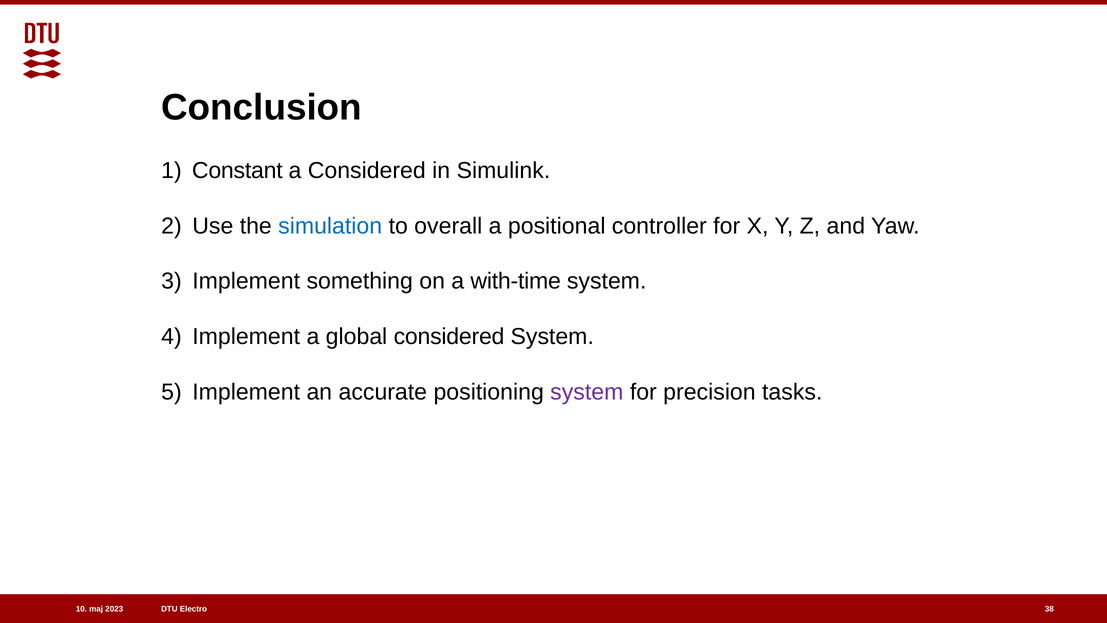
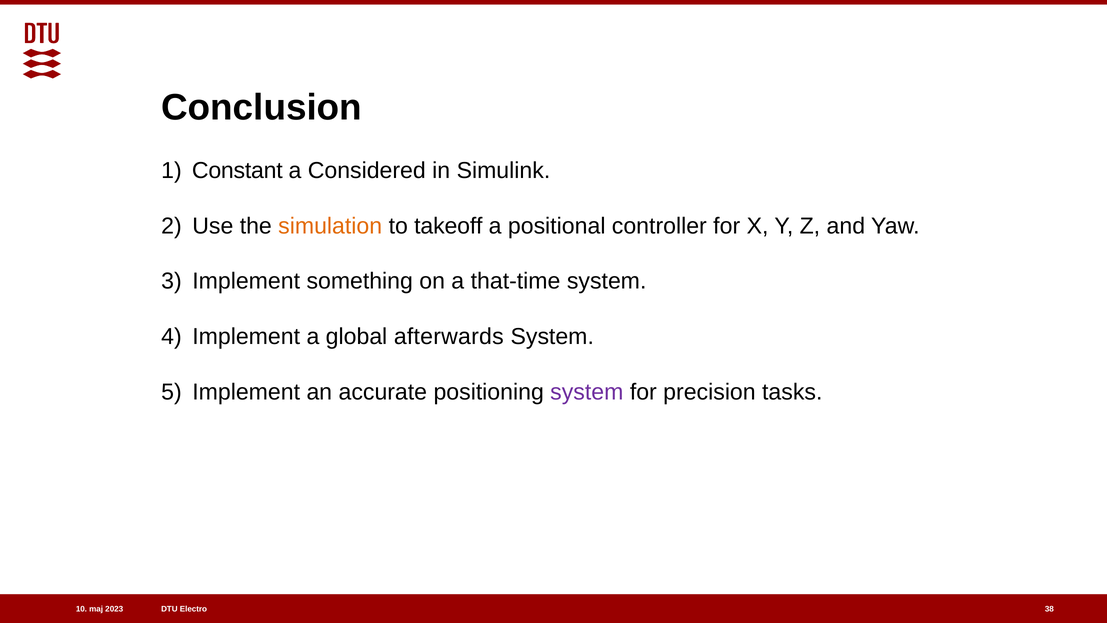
simulation colour: blue -> orange (330, 226)
overall: overall -> takeoff (448, 226)
with-time: with-time -> that-time (516, 281)
global considered: considered -> afterwards (449, 337)
